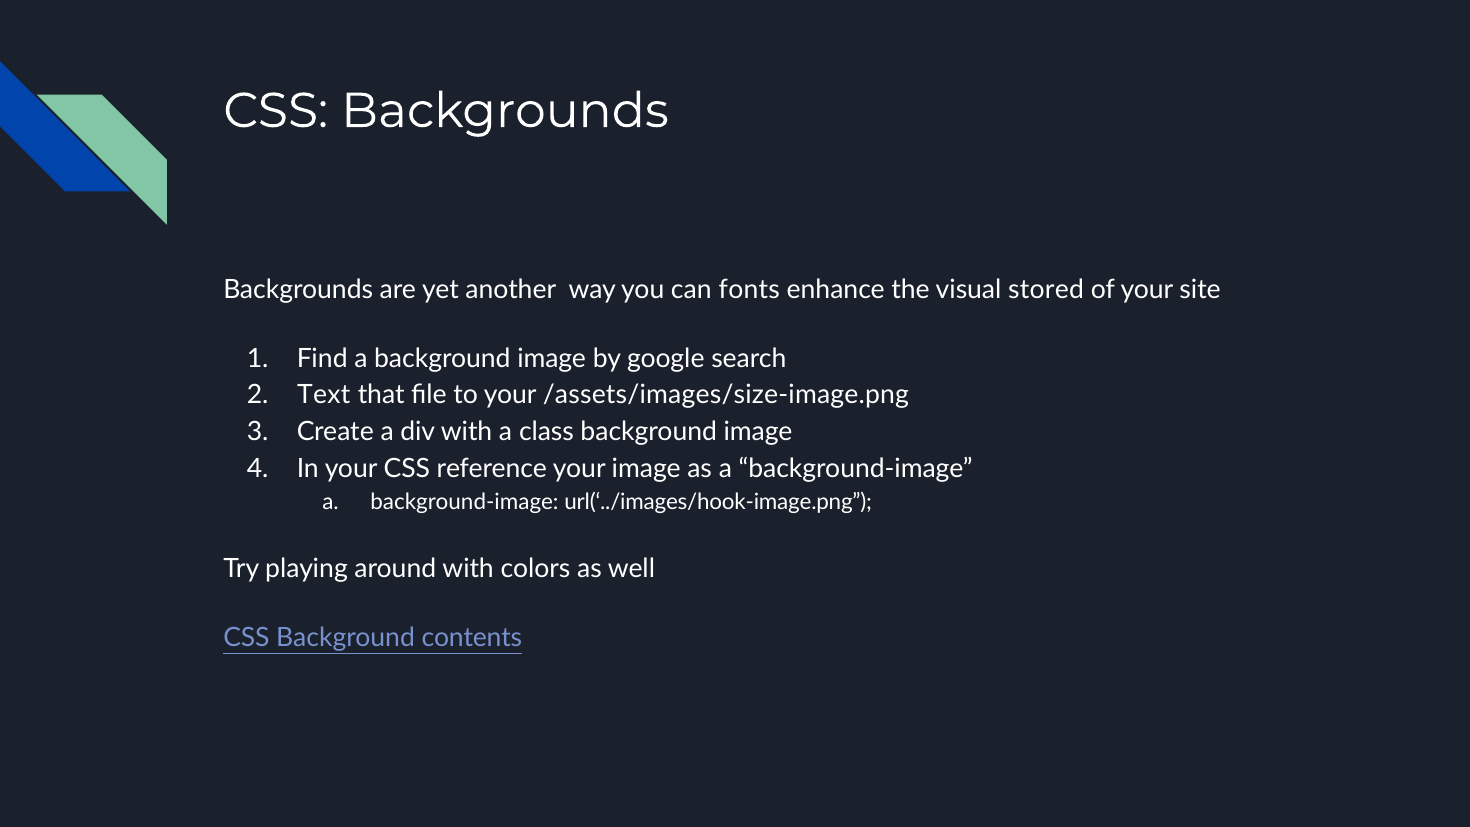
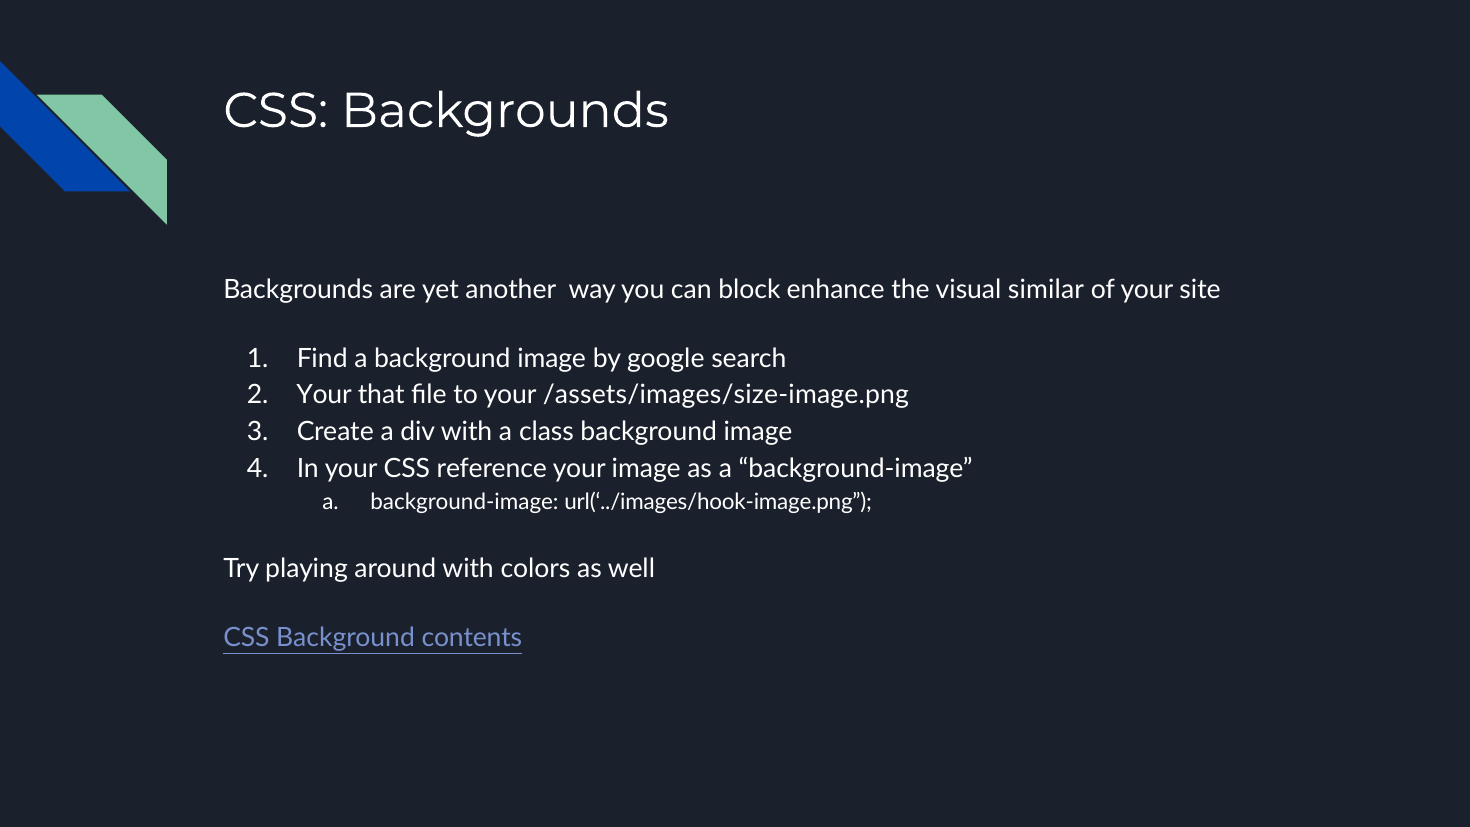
fonts: fonts -> block (749, 289)
stored: stored -> similar (1046, 289)
Text: Text -> Your (324, 395)
